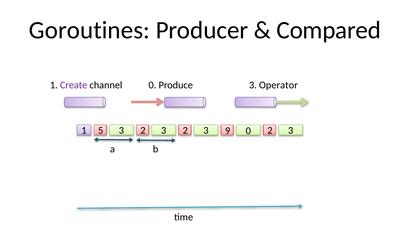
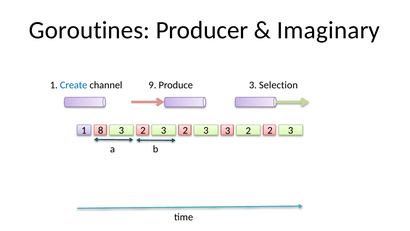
Compared: Compared -> Imaginary (328, 30)
Create colour: purple -> blue (74, 85)
channel 0: 0 -> 9 (152, 85)
Operator: Operator -> Selection (278, 85)
5: 5 -> 8 (101, 130)
9: 9 -> 3 (228, 130)
3 0: 0 -> 2 (248, 130)
